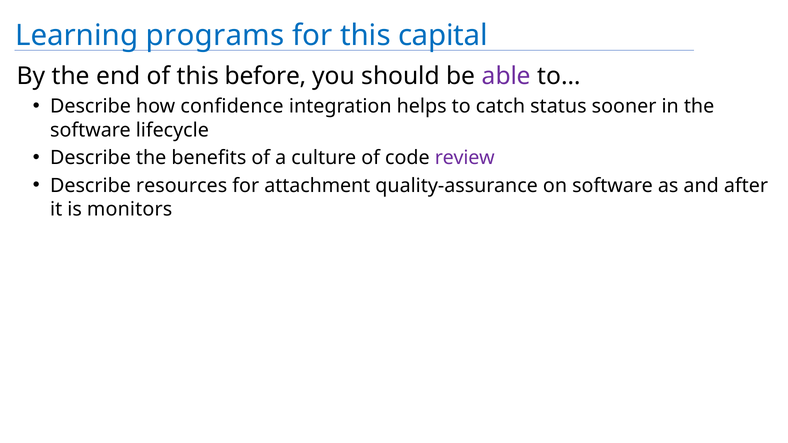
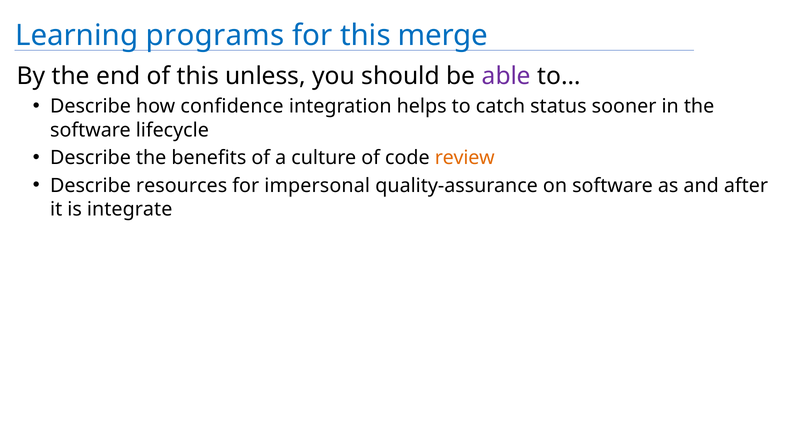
capital: capital -> merge (443, 36)
before: before -> unless (266, 76)
review colour: purple -> orange (465, 158)
attachment: attachment -> impersonal (317, 186)
monitors: monitors -> integrate (130, 209)
